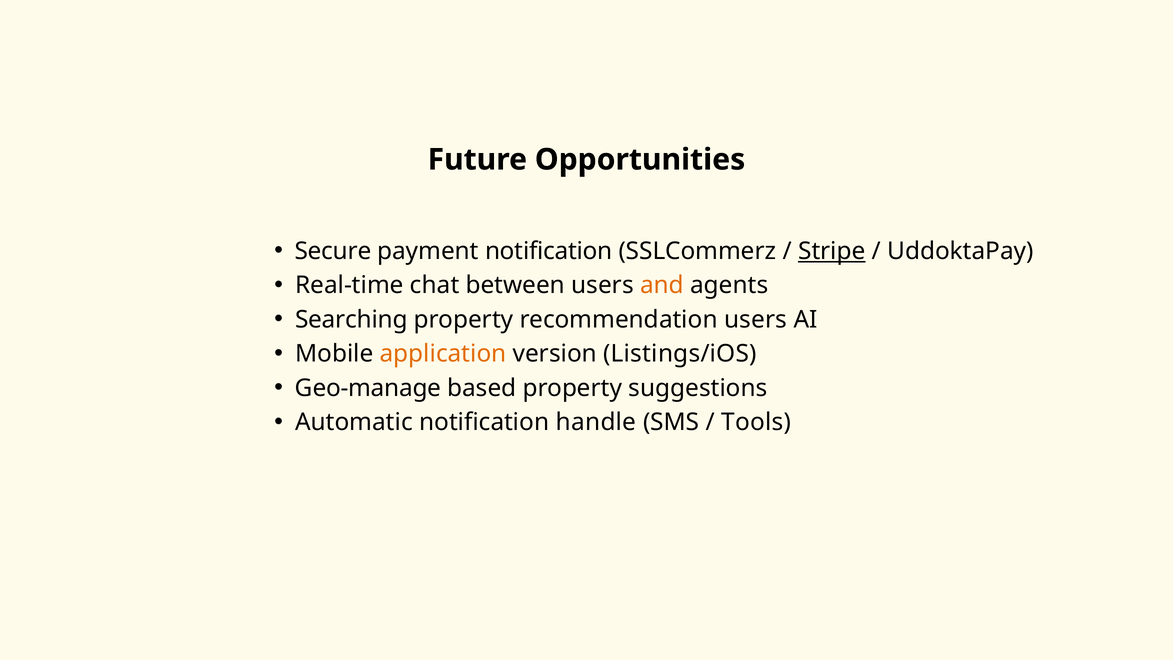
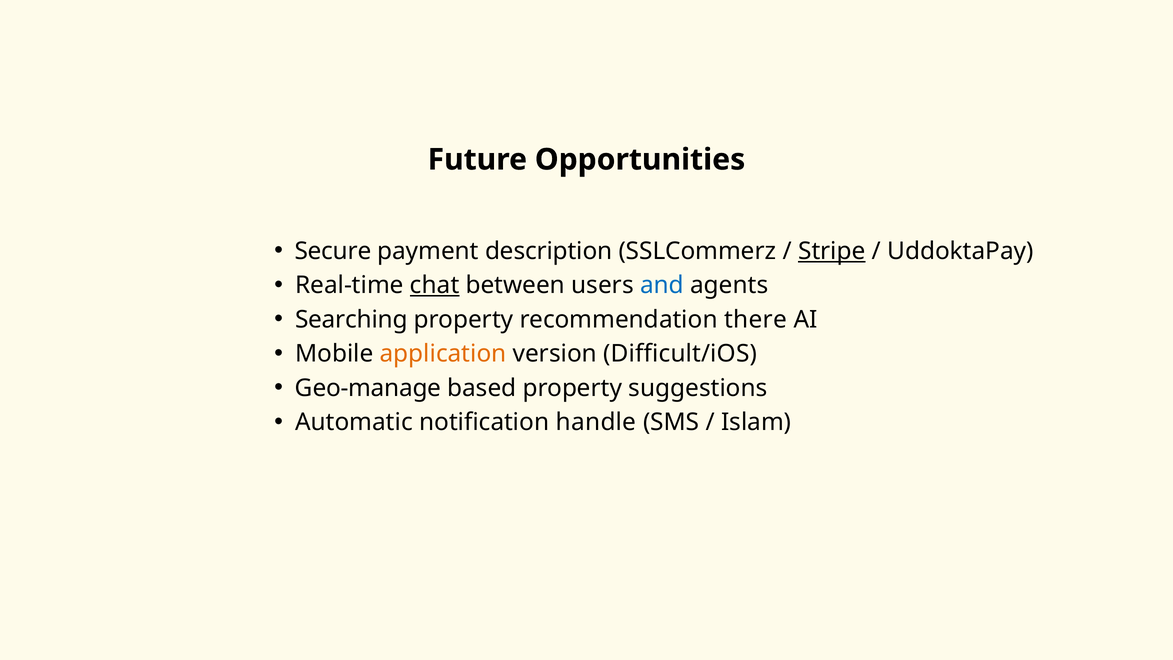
payment notification: notification -> description (549, 251)
chat underline: none -> present (435, 285)
and colour: orange -> blue (662, 285)
recommendation users: users -> there (756, 320)
Listings/iOS: Listings/iOS -> Difficult/iOS (680, 354)
Tools: Tools -> Islam (756, 422)
